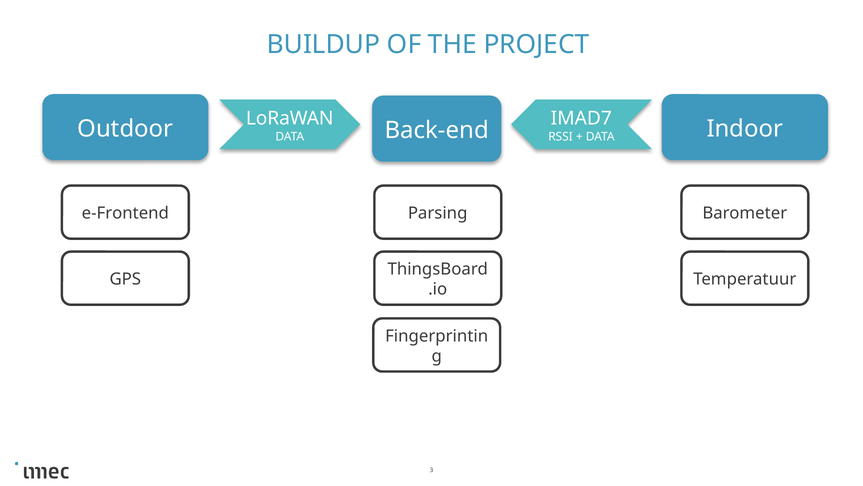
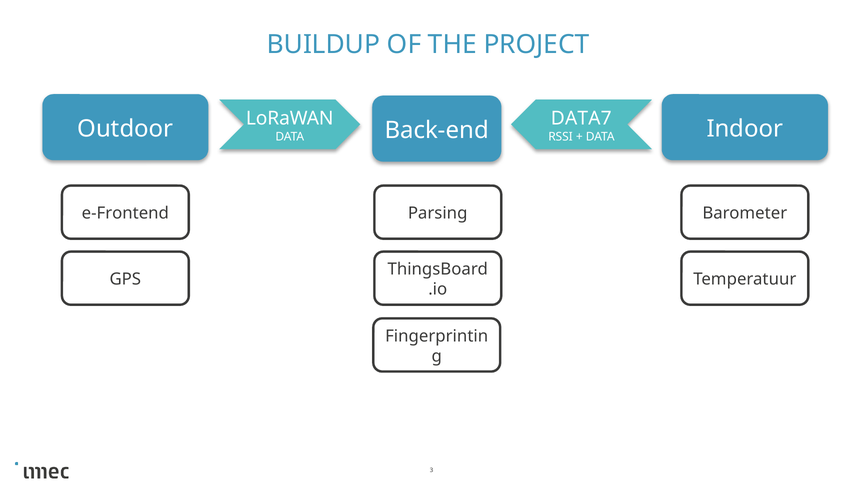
IMAD7: IMAD7 -> DATA7 (581, 118)
